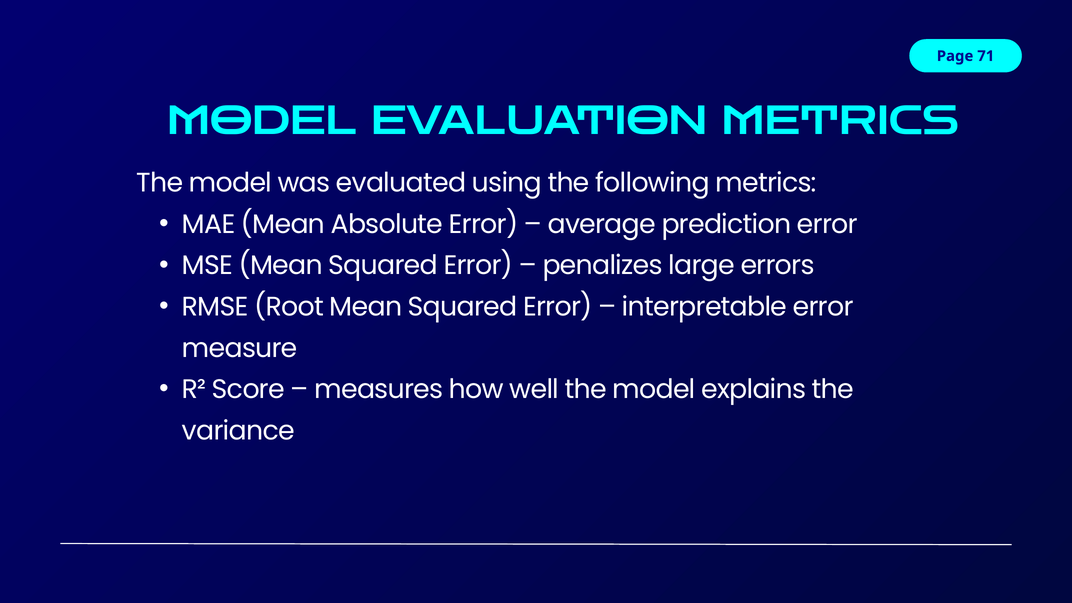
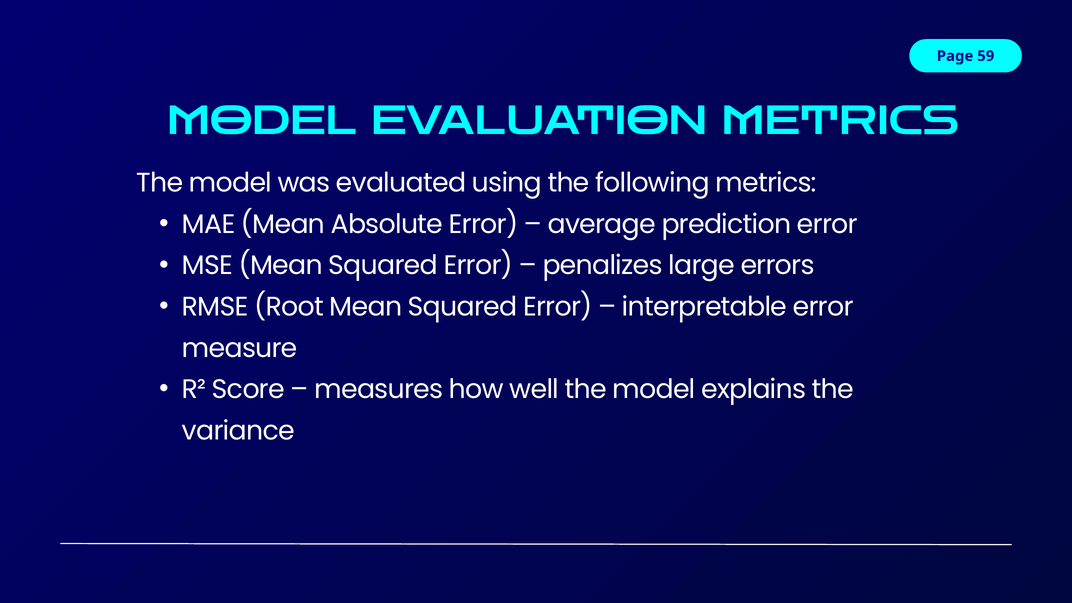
71: 71 -> 59 (986, 56)
